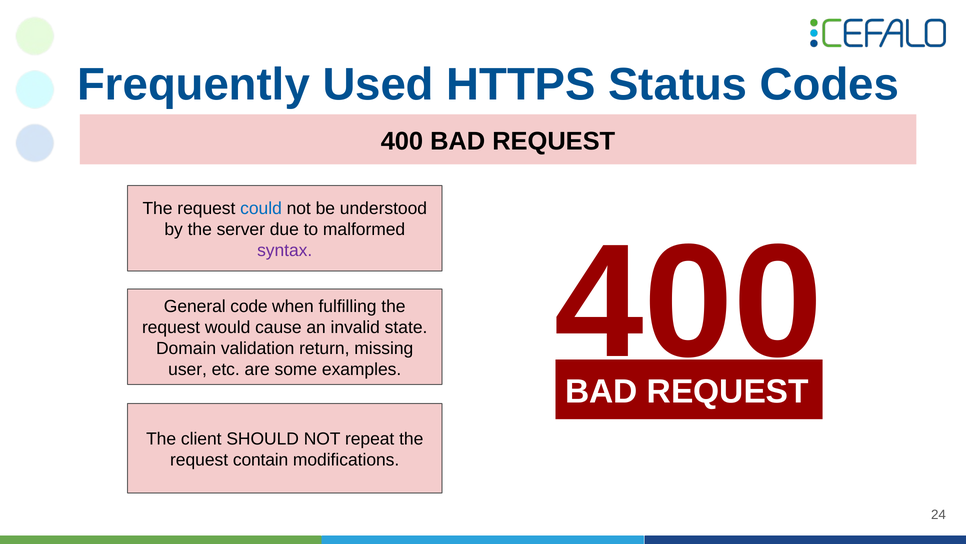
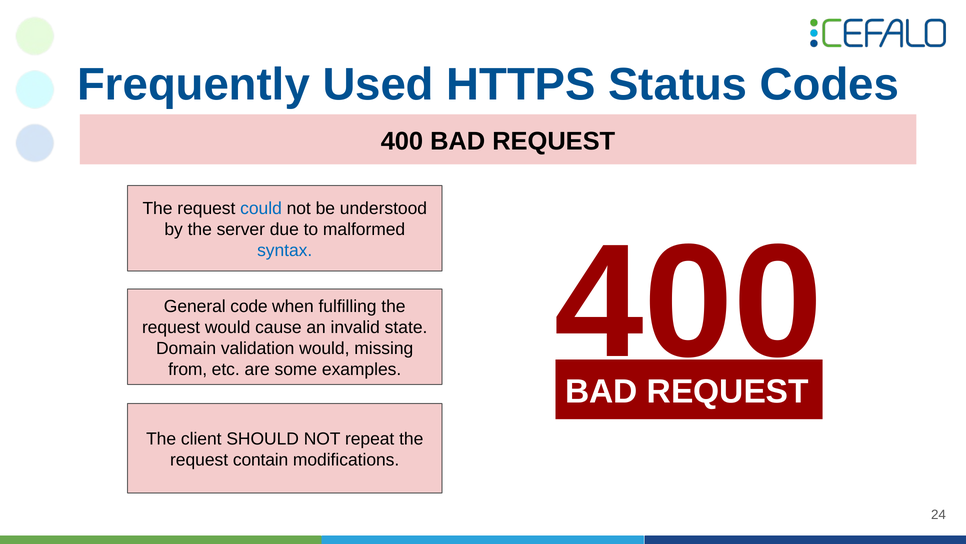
syntax colour: purple -> blue (285, 250)
validation return: return -> would (324, 348)
user: user -> from (188, 369)
